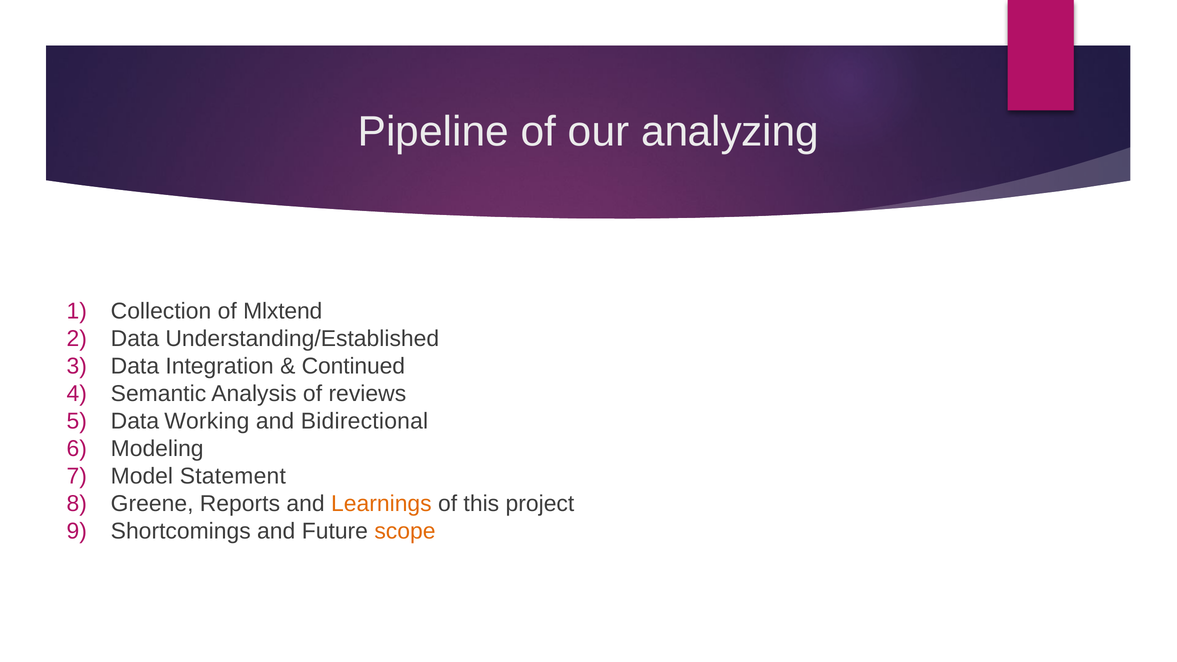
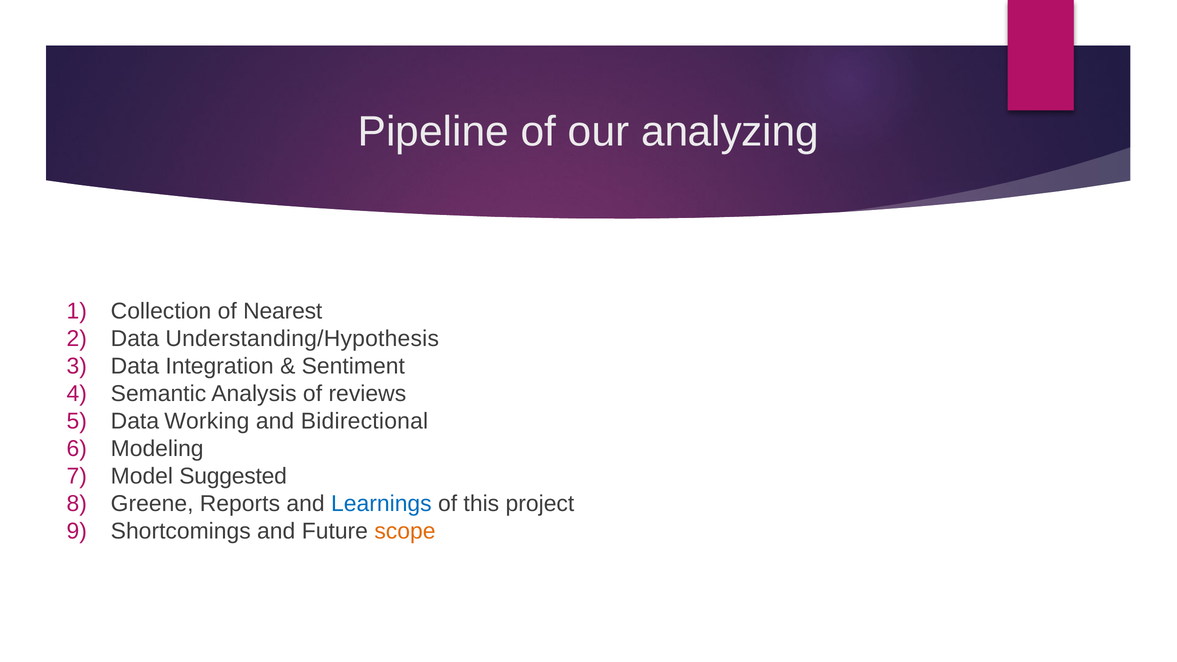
Mlxtend: Mlxtend -> Nearest (283, 311)
Understanding/Established: Understanding/Established -> Understanding/Hypothesis (302, 339)
Continued: Continued -> Sentiment (353, 366)
Statement: Statement -> Suggested (233, 476)
Learnings colour: orange -> blue (381, 504)
